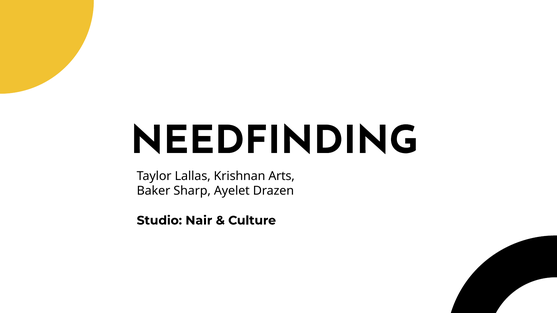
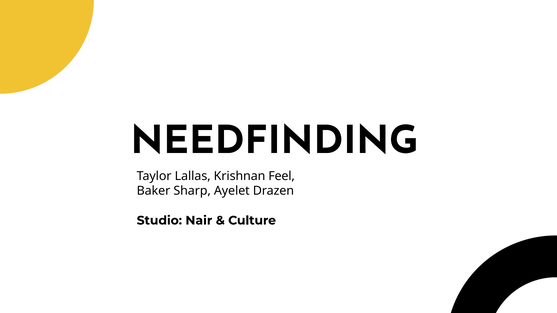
Arts: Arts -> Feel (282, 176)
